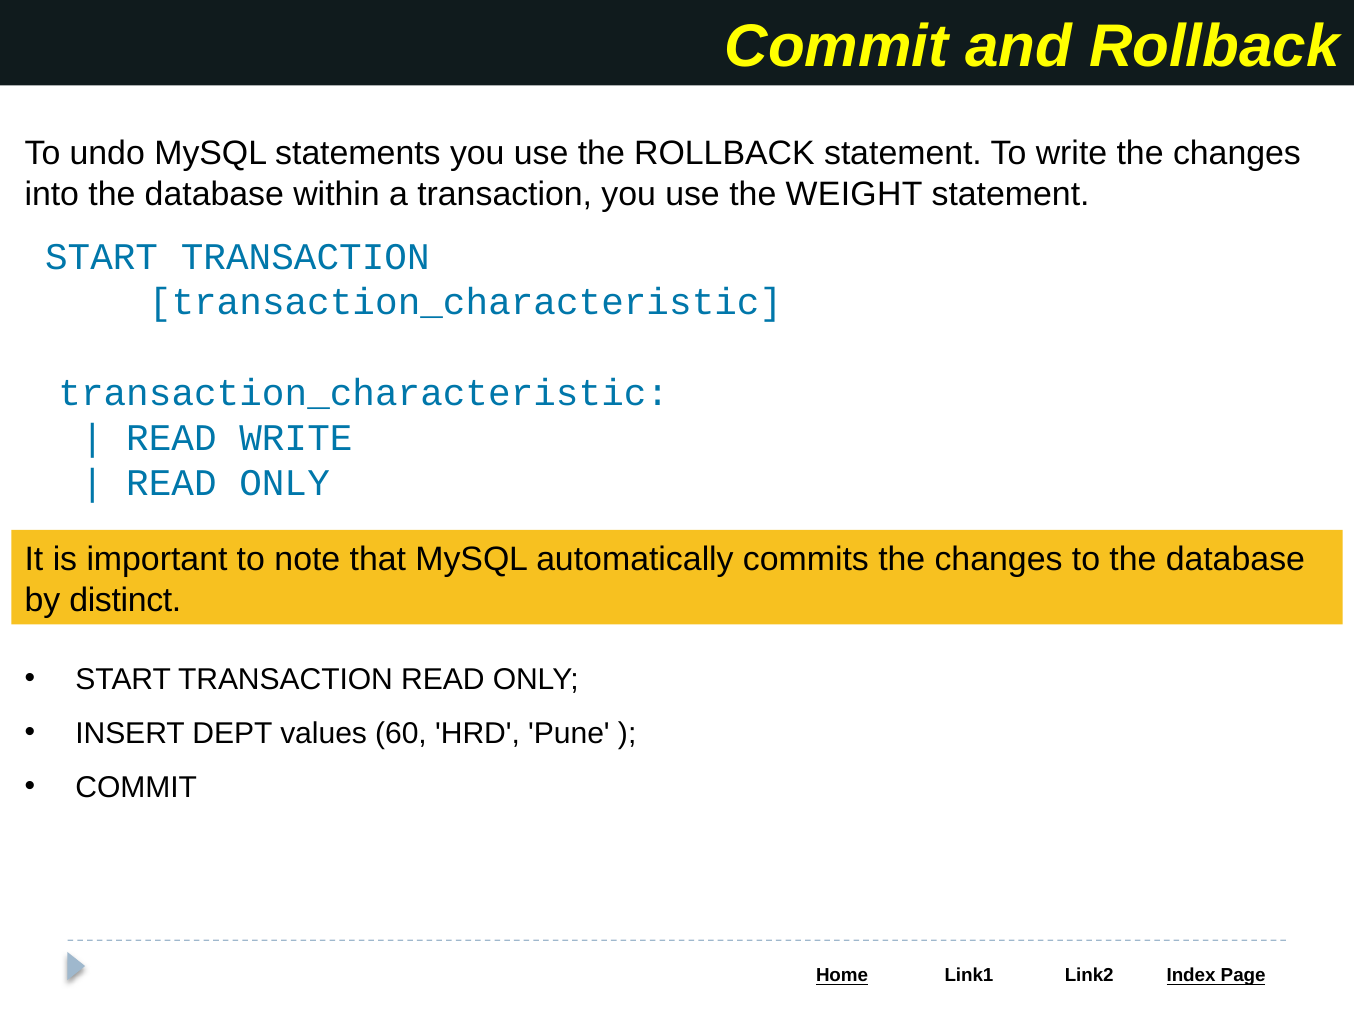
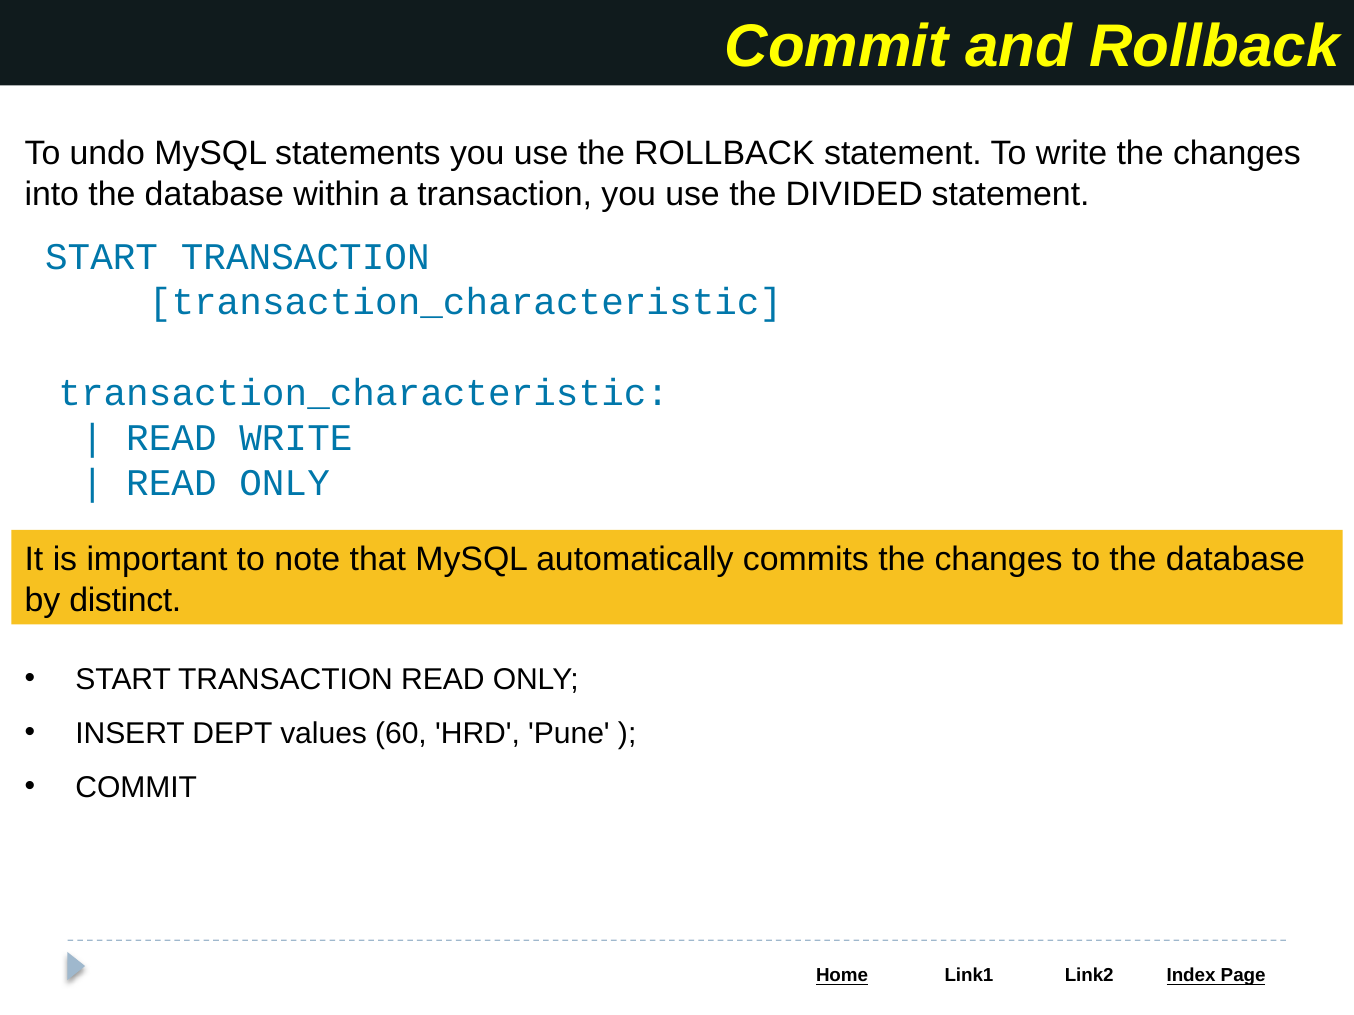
WEIGHT: WEIGHT -> DIVIDED (854, 194)
